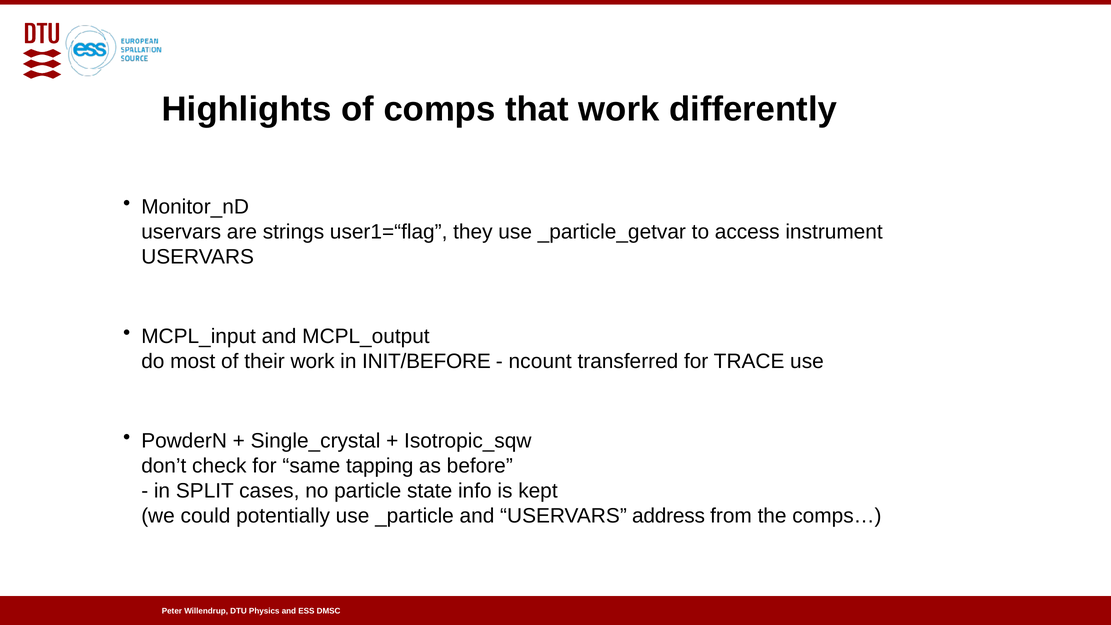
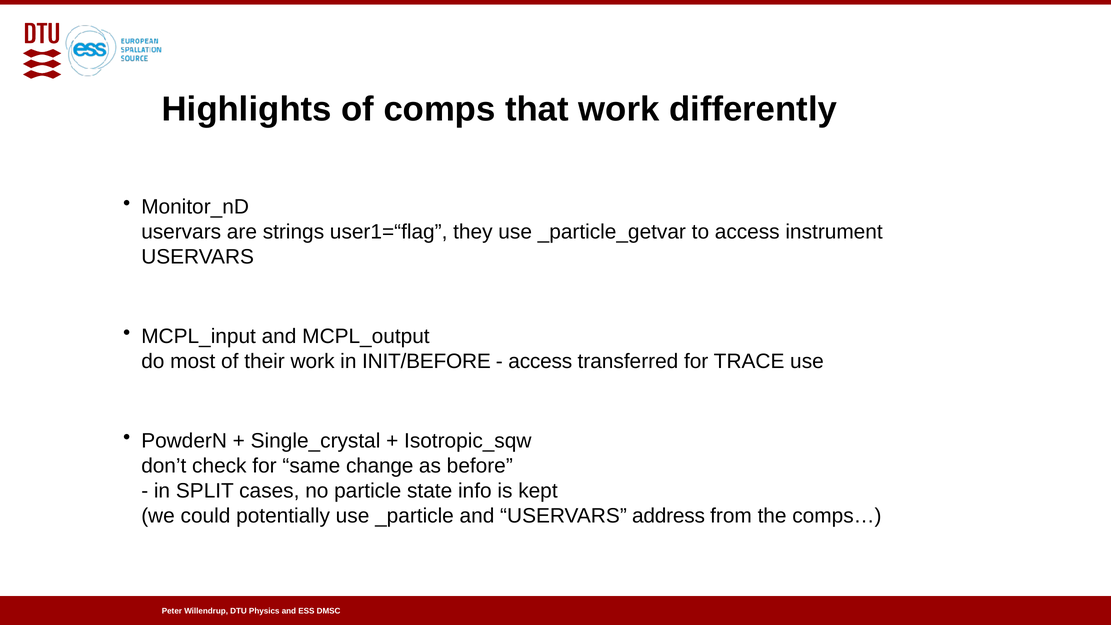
ncount: ncount -> access (540, 362)
tapping: tapping -> change (380, 466)
